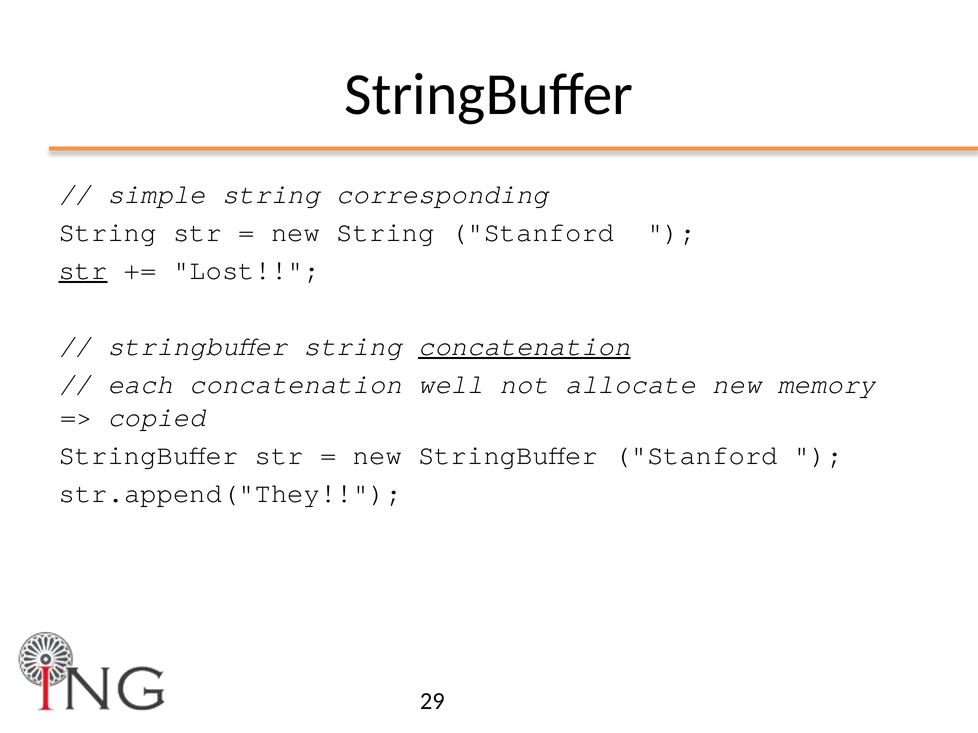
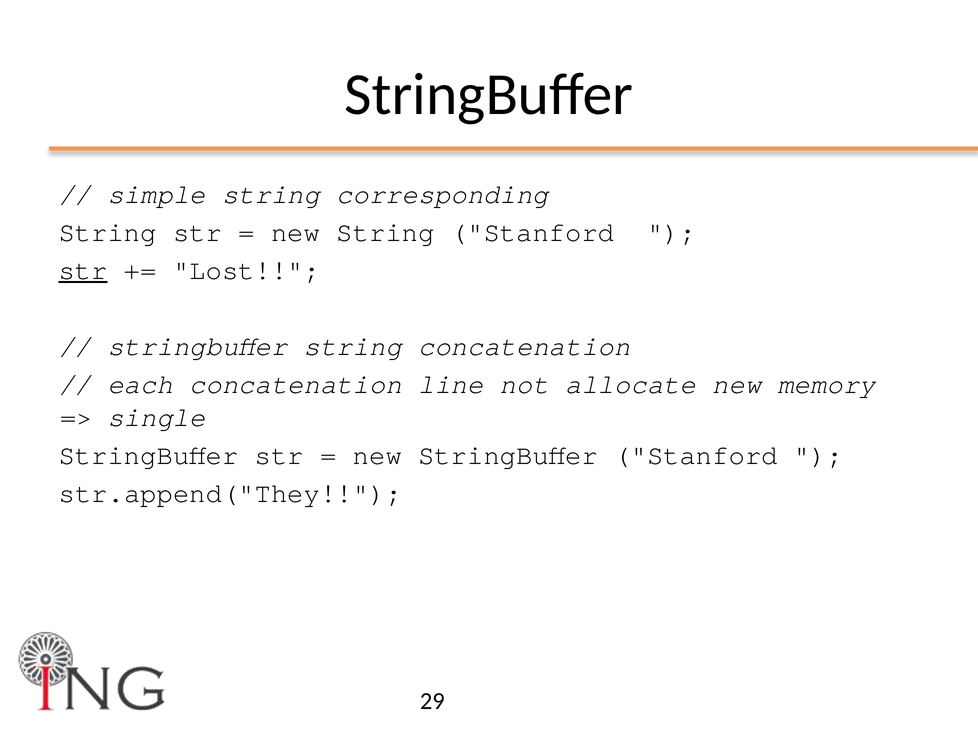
concatenation underline: present -> none (524, 347)
well: well -> line (451, 385)
copied: copied -> single (157, 417)
